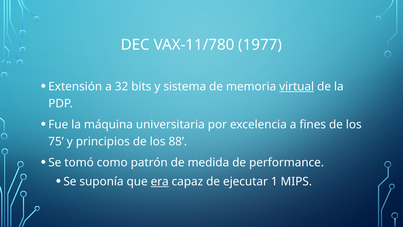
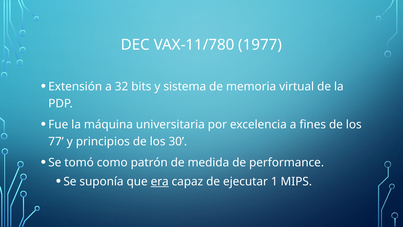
virtual underline: present -> none (297, 87)
75: 75 -> 77 (56, 141)
88: 88 -> 30 (178, 141)
